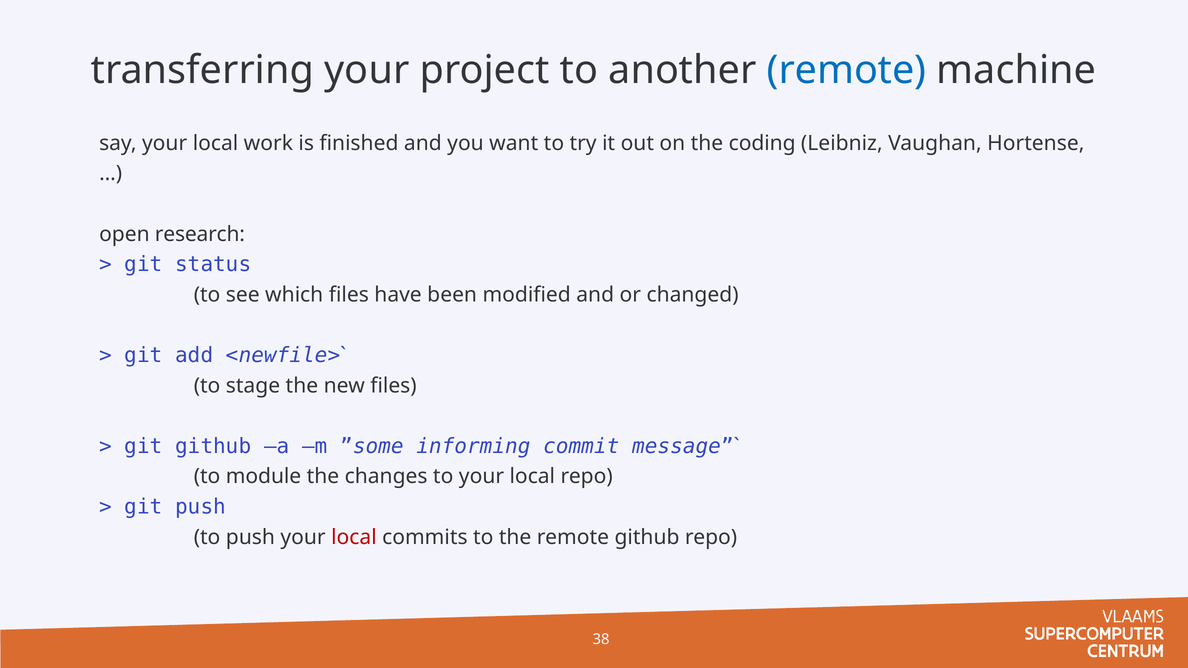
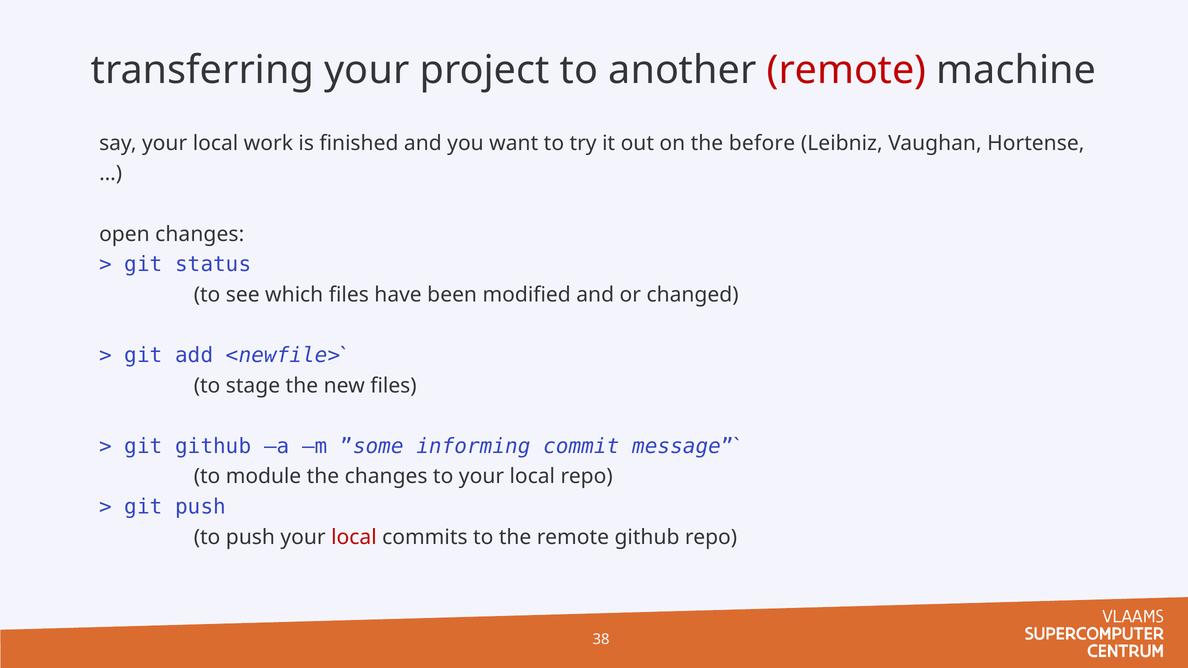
remote colour: blue -> red (847, 70)
coding: coding -> before (762, 143)
open research: research -> changes (200, 234)
